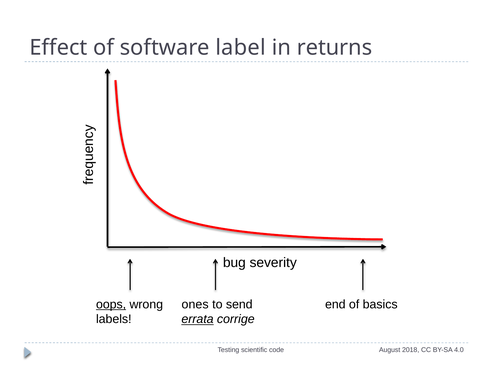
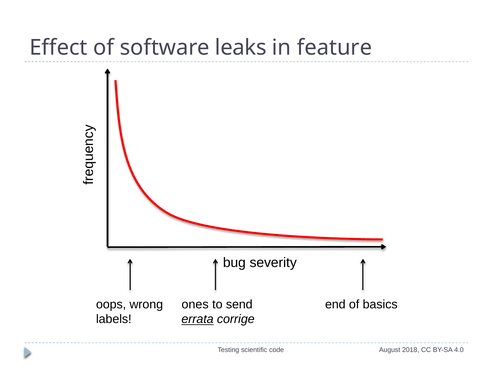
label: label -> leaks (241, 48)
returns: returns -> feature (334, 48)
oops underline: present -> none (111, 304)
